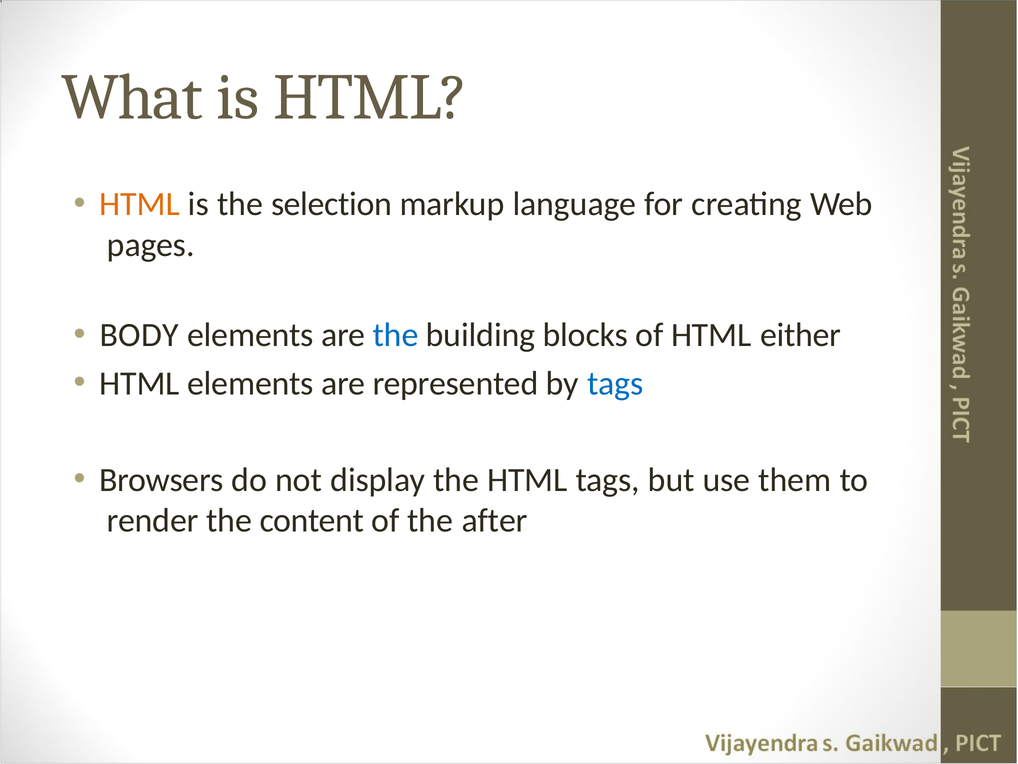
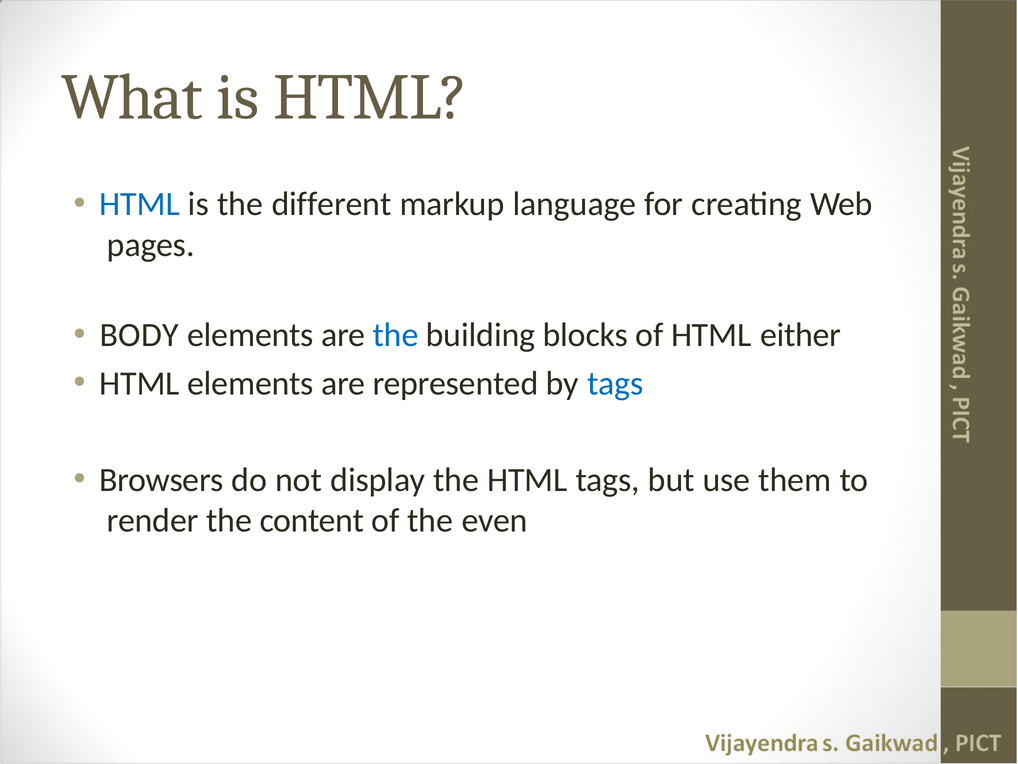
HTML colour: orange -> blue (140, 204)
selection: selection -> different (332, 204)
after: after -> even (495, 520)
